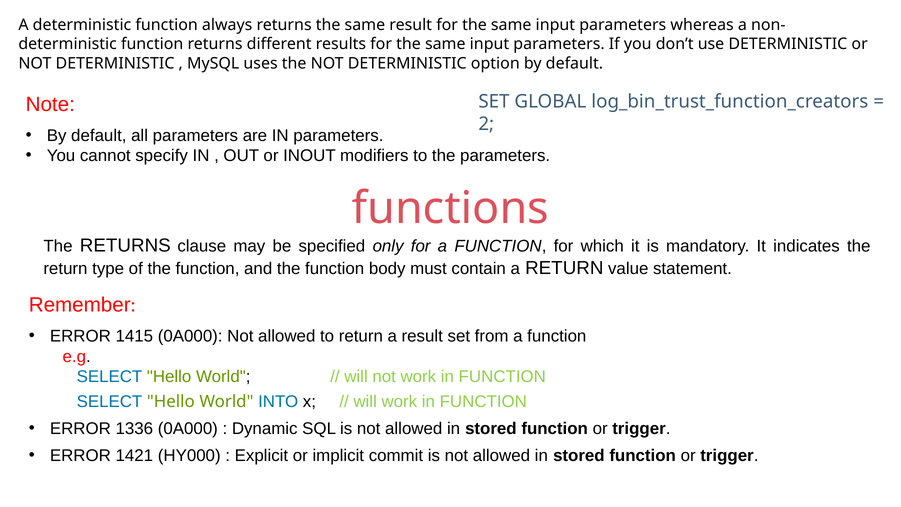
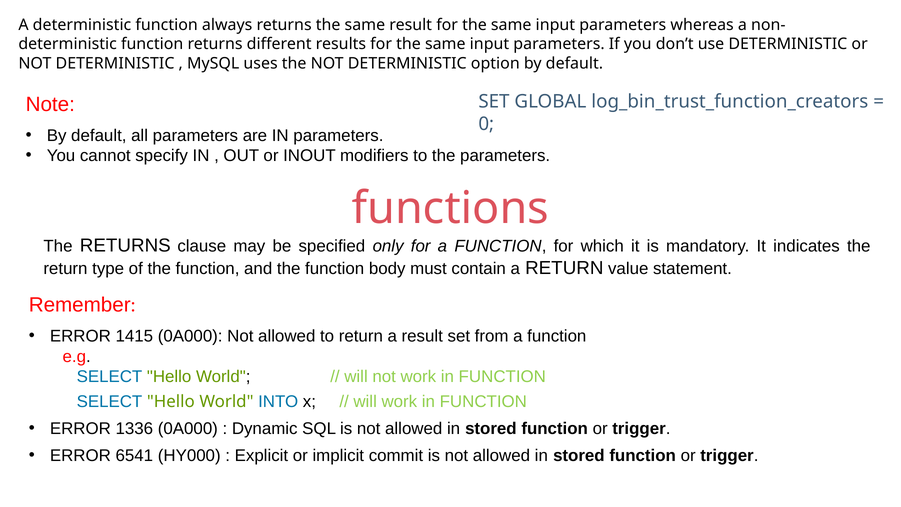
2: 2 -> 0 (486, 124)
1421: 1421 -> 6541 (134, 456)
